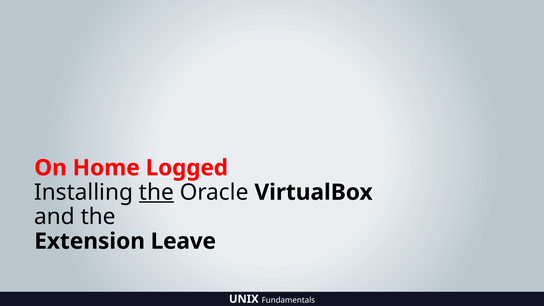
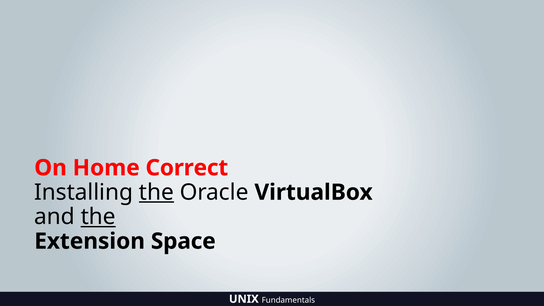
Logged: Logged -> Correct (187, 168)
the underline: none -> present (98, 217)
Leave: Leave -> Space (183, 241)
